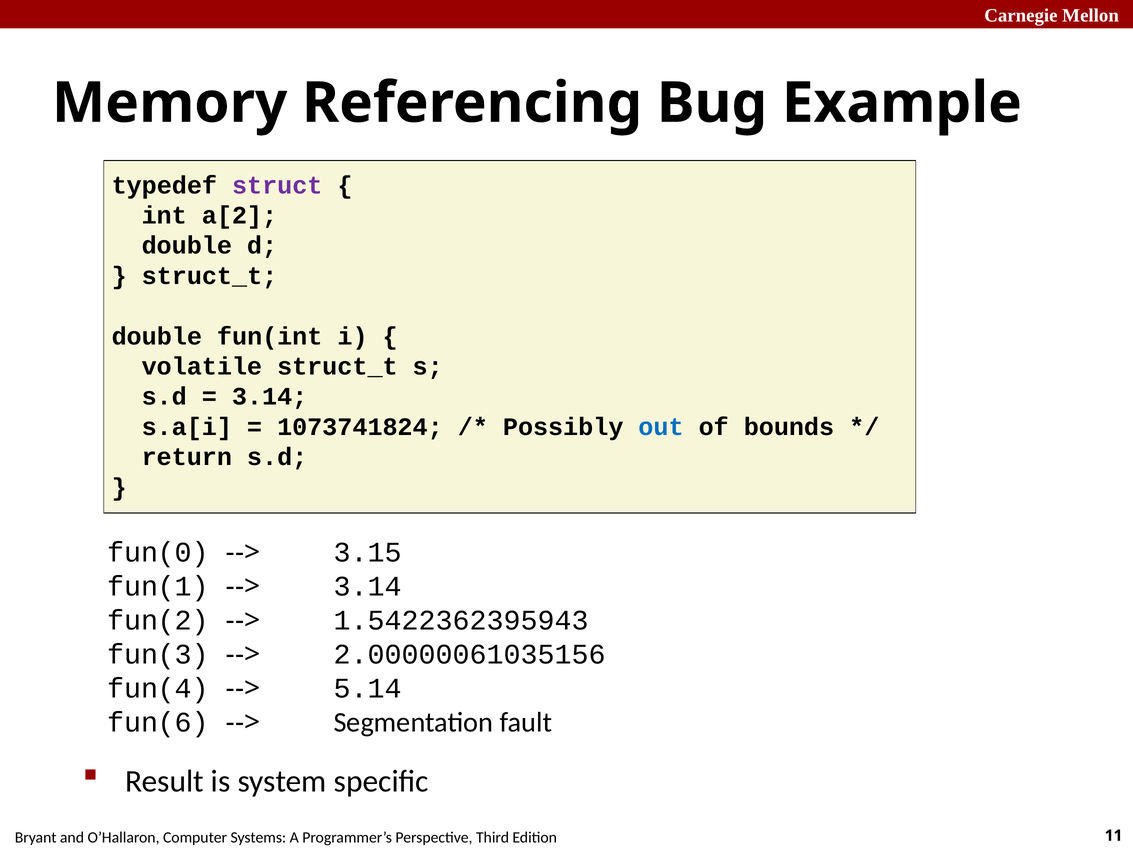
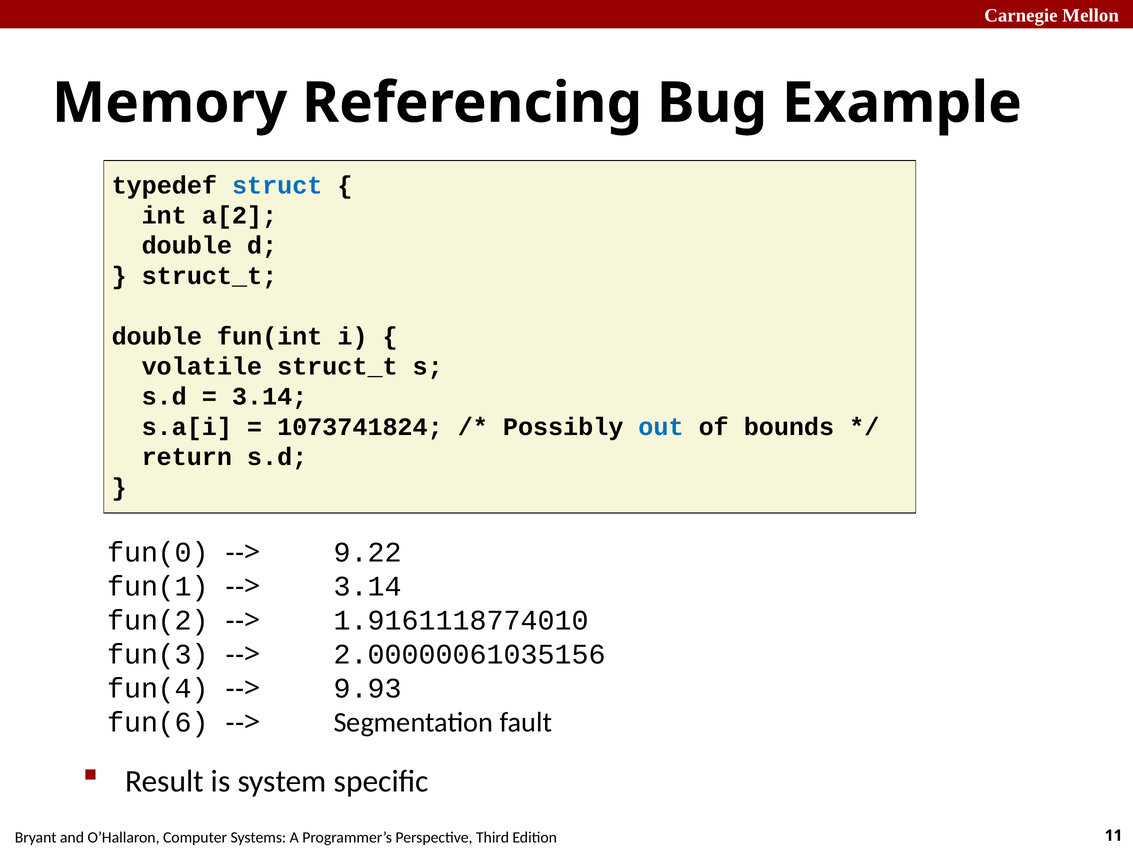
struct colour: purple -> blue (277, 185)
3.15: 3.15 -> 9.22 (368, 552)
1.5422362395943: 1.5422362395943 -> 1.9161118774010 (461, 620)
5.14: 5.14 -> 9.93 (368, 688)
